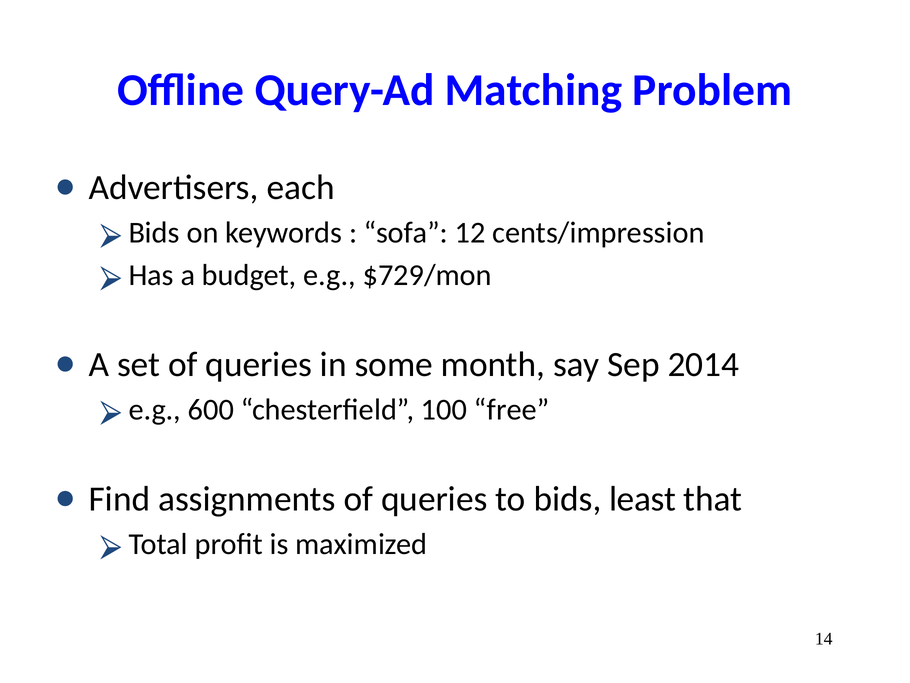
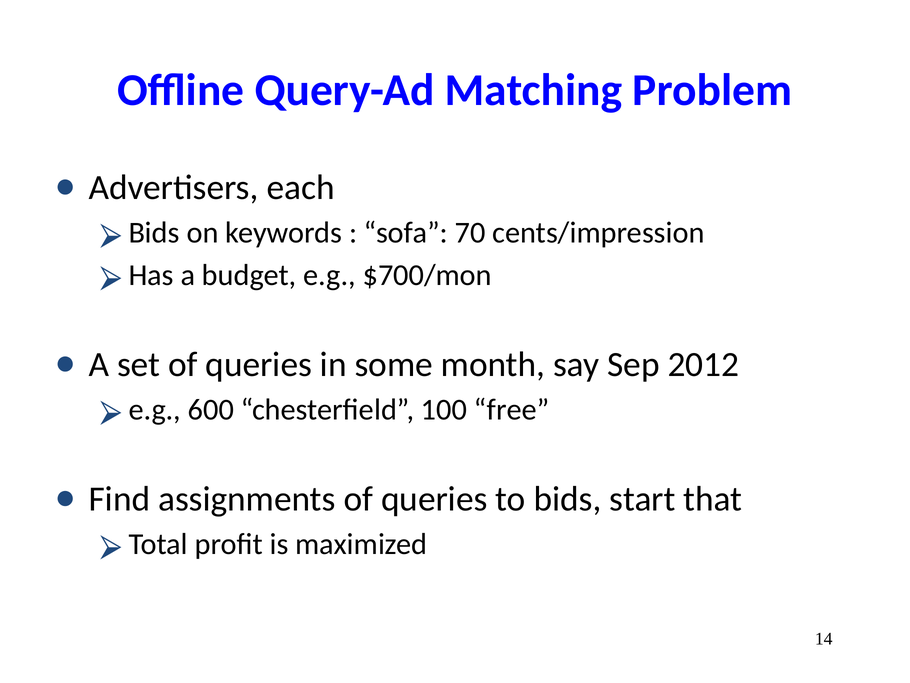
12: 12 -> 70 (470, 233)
$729/mon: $729/mon -> $700/mon (427, 275)
2014: 2014 -> 2012 (703, 364)
least: least -> start (642, 499)
